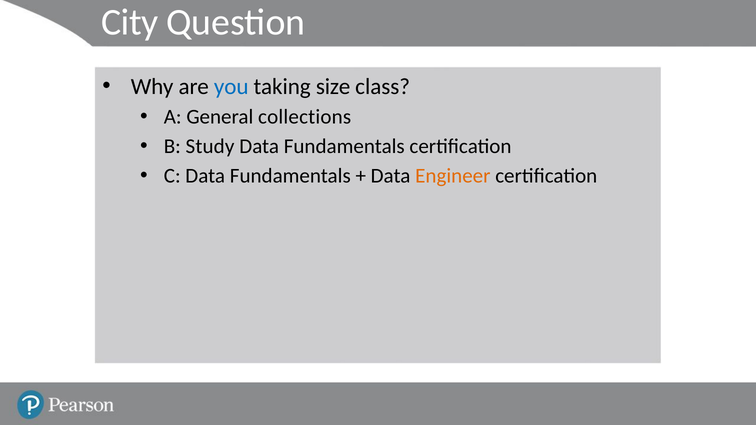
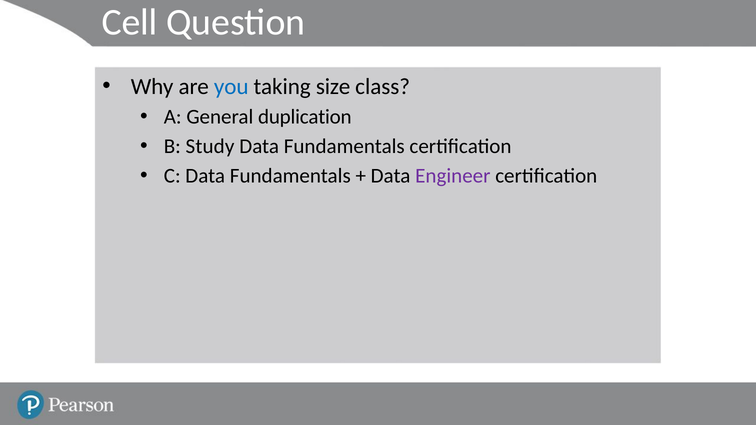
City: City -> Cell (130, 23)
collections: collections -> duplication (305, 117)
Engineer colour: orange -> purple (453, 176)
